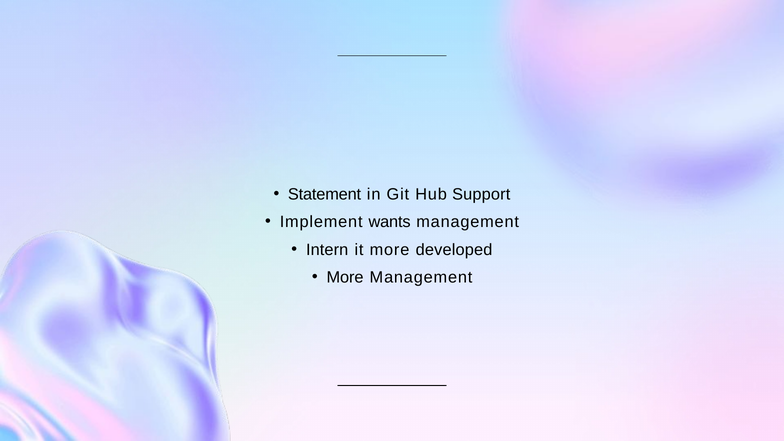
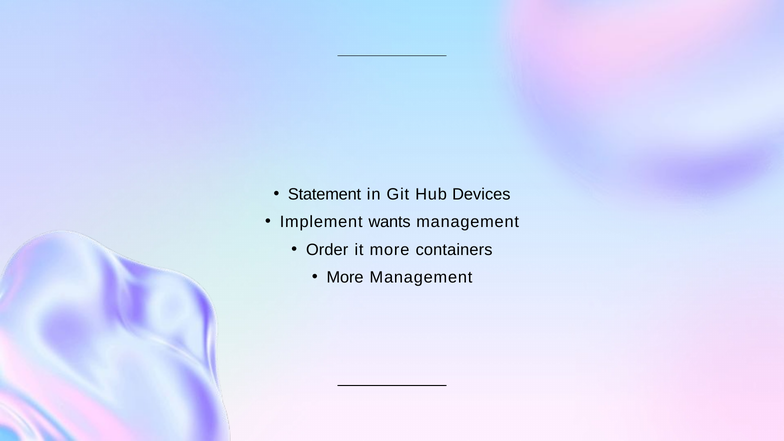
Support: Support -> Devices (481, 194)
Intern: Intern -> Order (327, 250)
developed: developed -> containers (454, 250)
